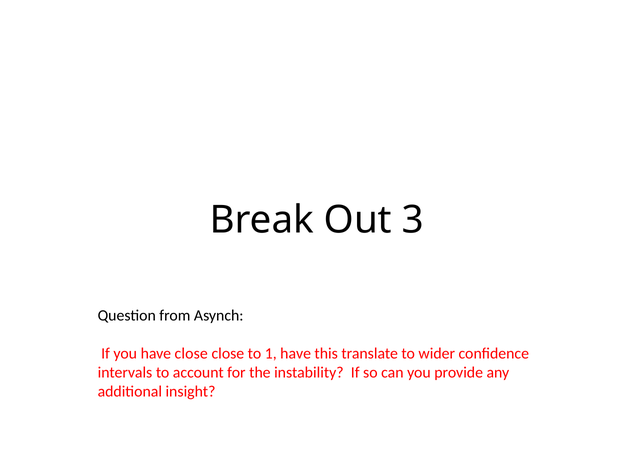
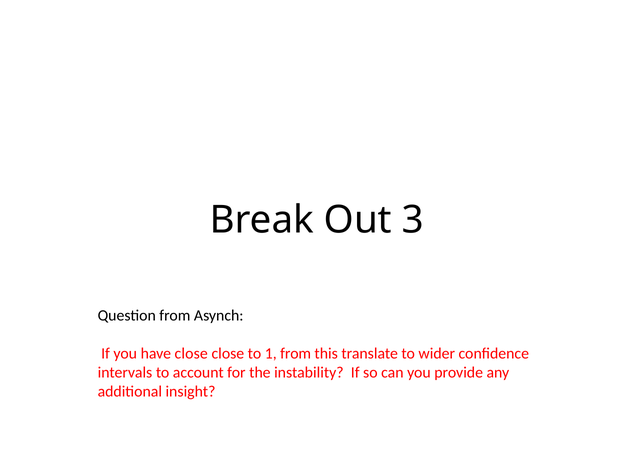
1 have: have -> from (296, 353)
